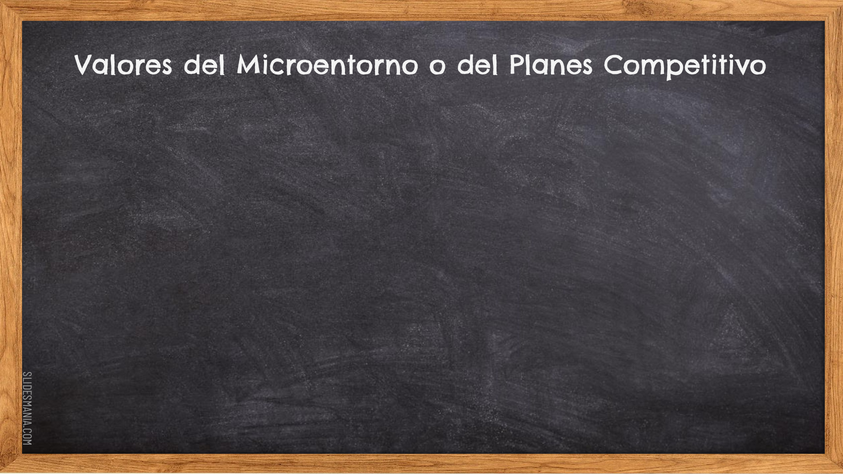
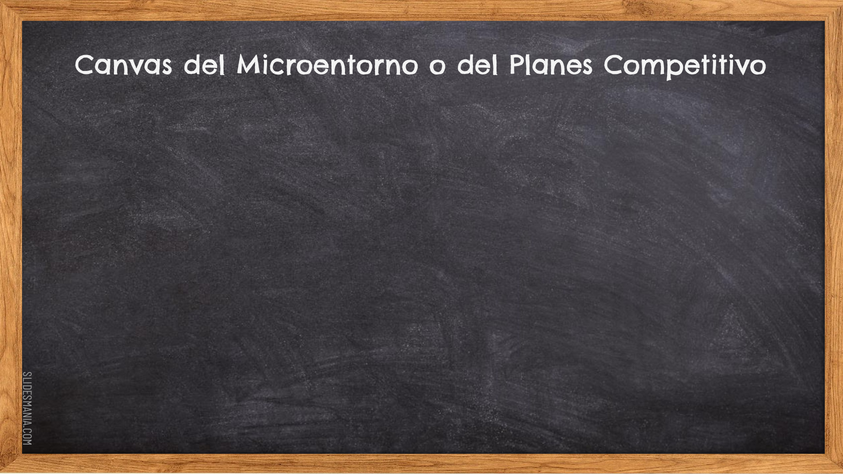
Valores: Valores -> Canvas (124, 66)
